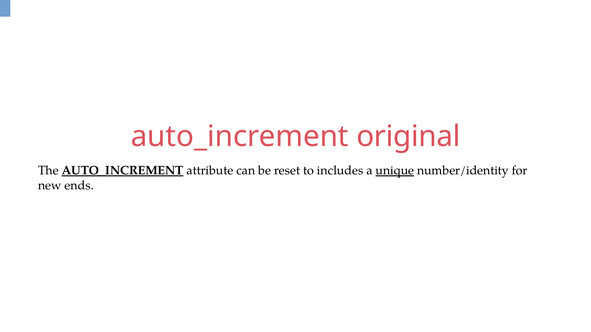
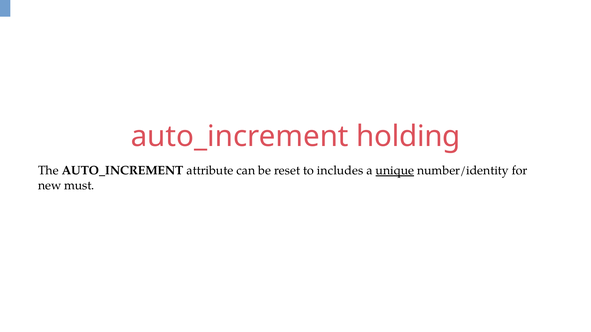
original: original -> holding (408, 136)
AUTO_INCREMENT underline: present -> none (123, 171)
ends: ends -> must (79, 186)
